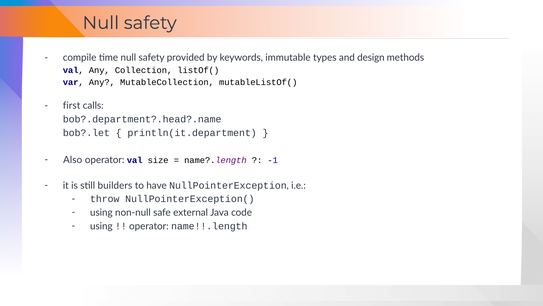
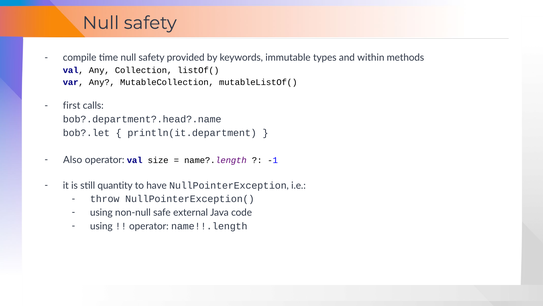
design: design -> within (371, 58)
builders: builders -> quantity (115, 185)
